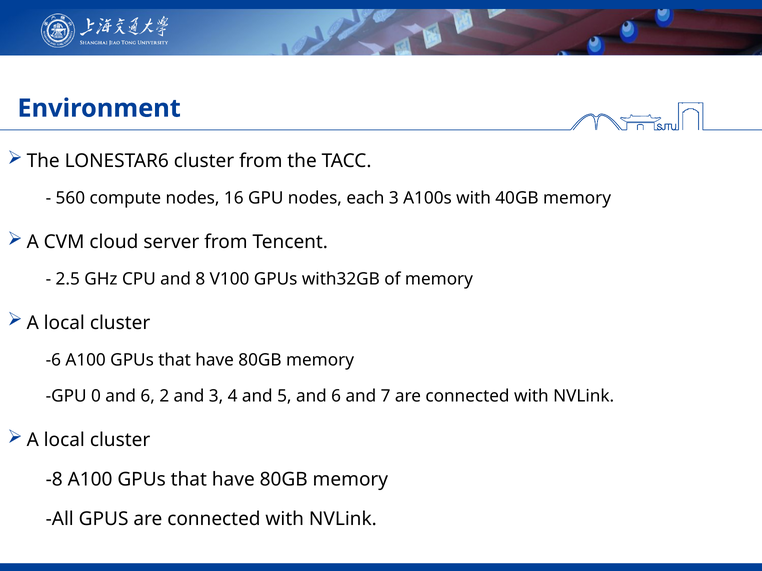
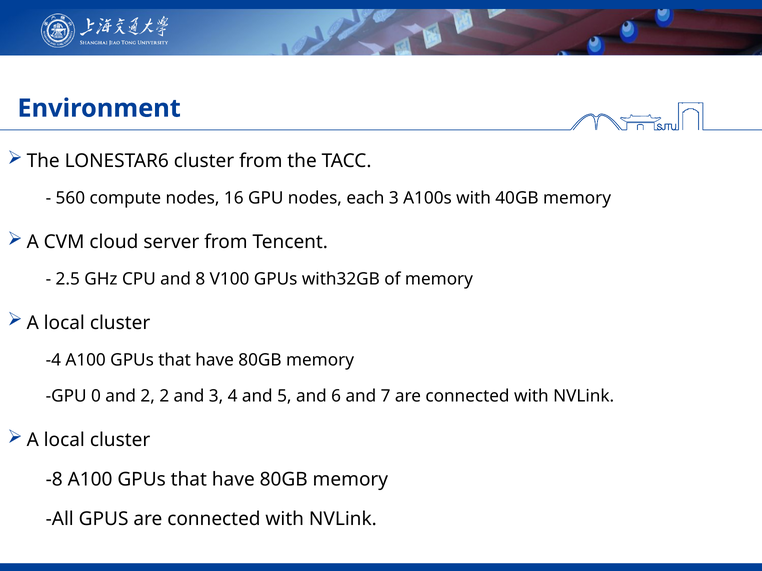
-6: -6 -> -4 (53, 360)
0 and 6: 6 -> 2 (148, 396)
